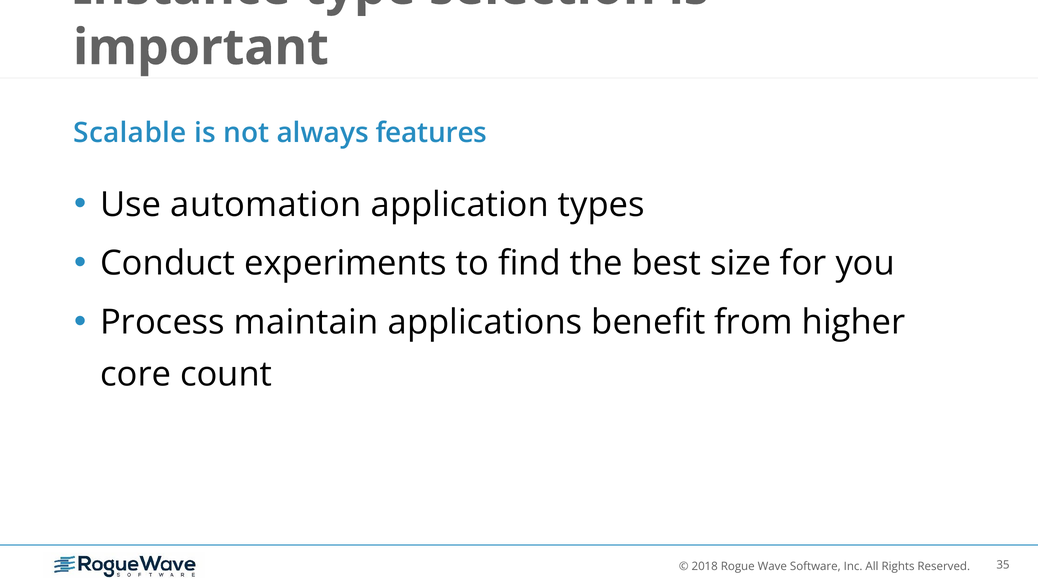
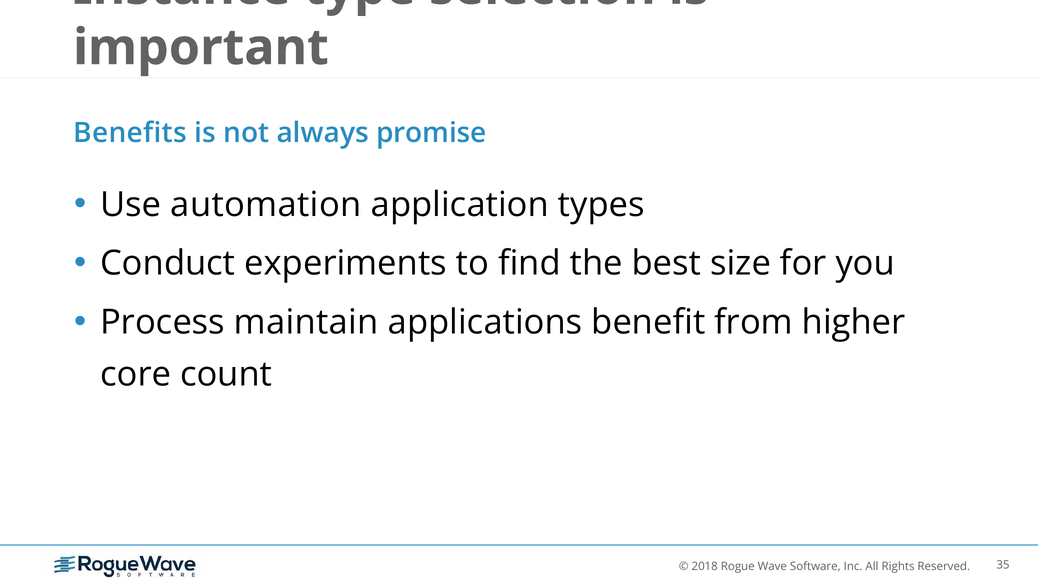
Scalable: Scalable -> Benefits (130, 133)
features: features -> promise (431, 133)
